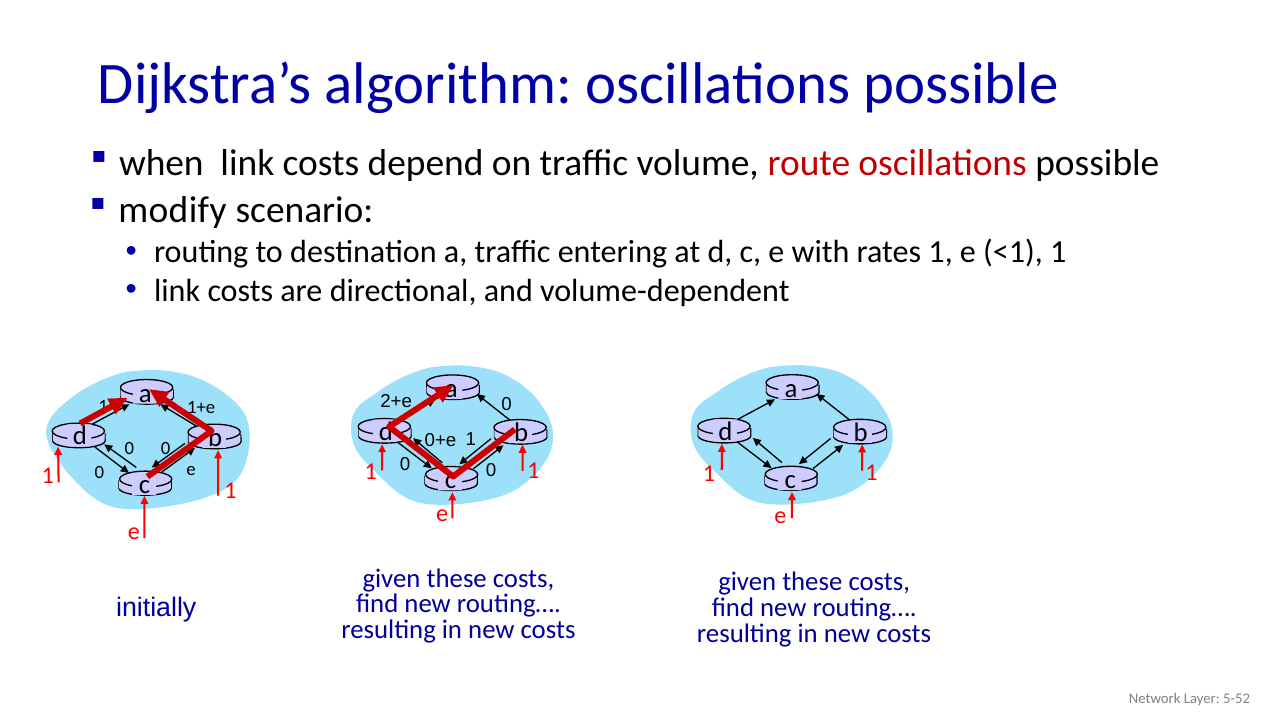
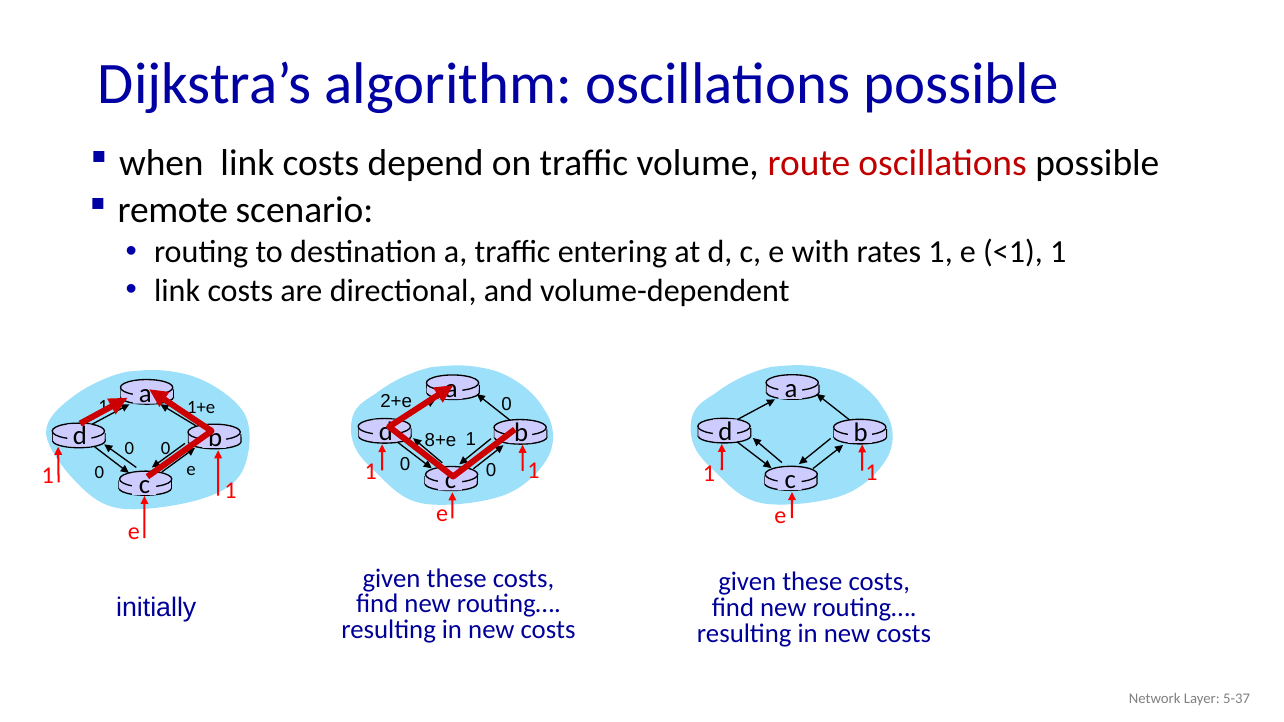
modify: modify -> remote (173, 210)
0+e: 0+e -> 8+e (440, 441)
5-52: 5-52 -> 5-37 (1237, 699)
